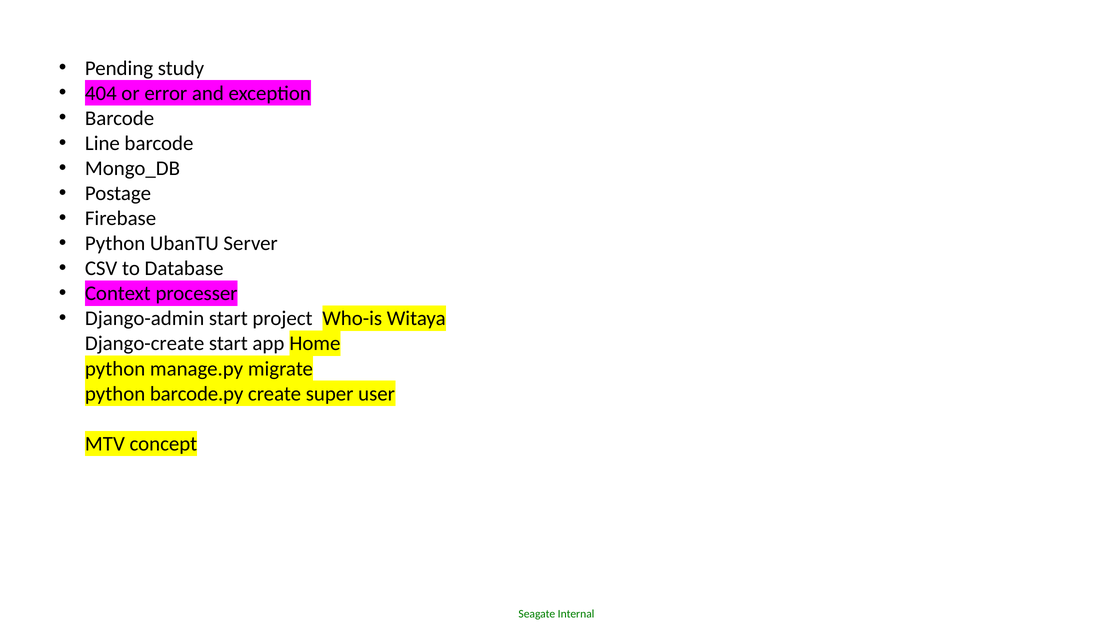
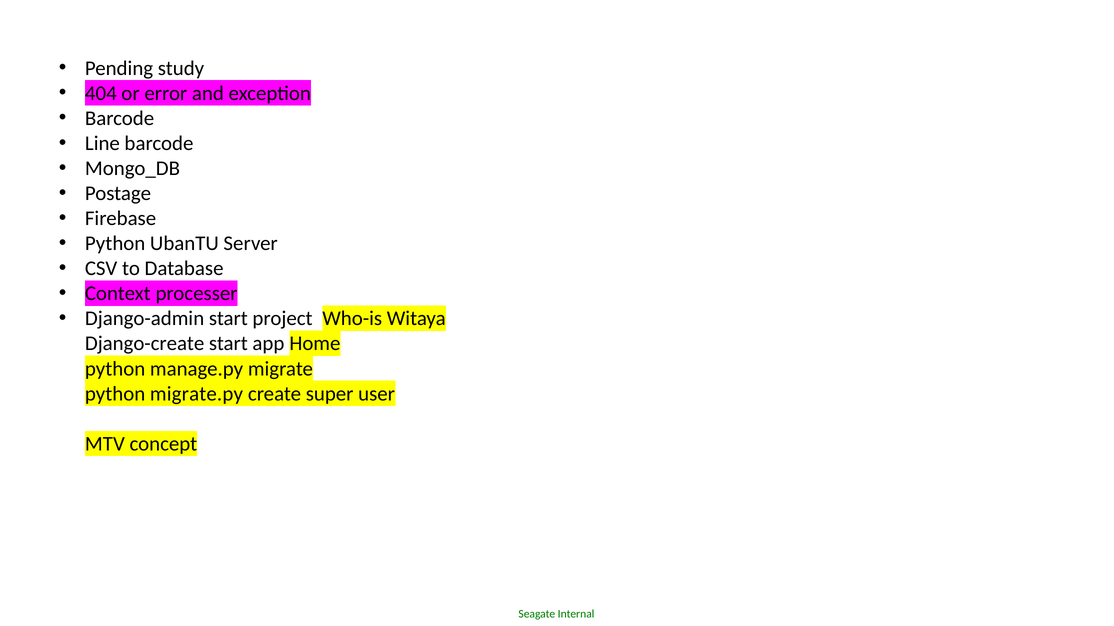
barcode.py: barcode.py -> migrate.py (196, 394)
